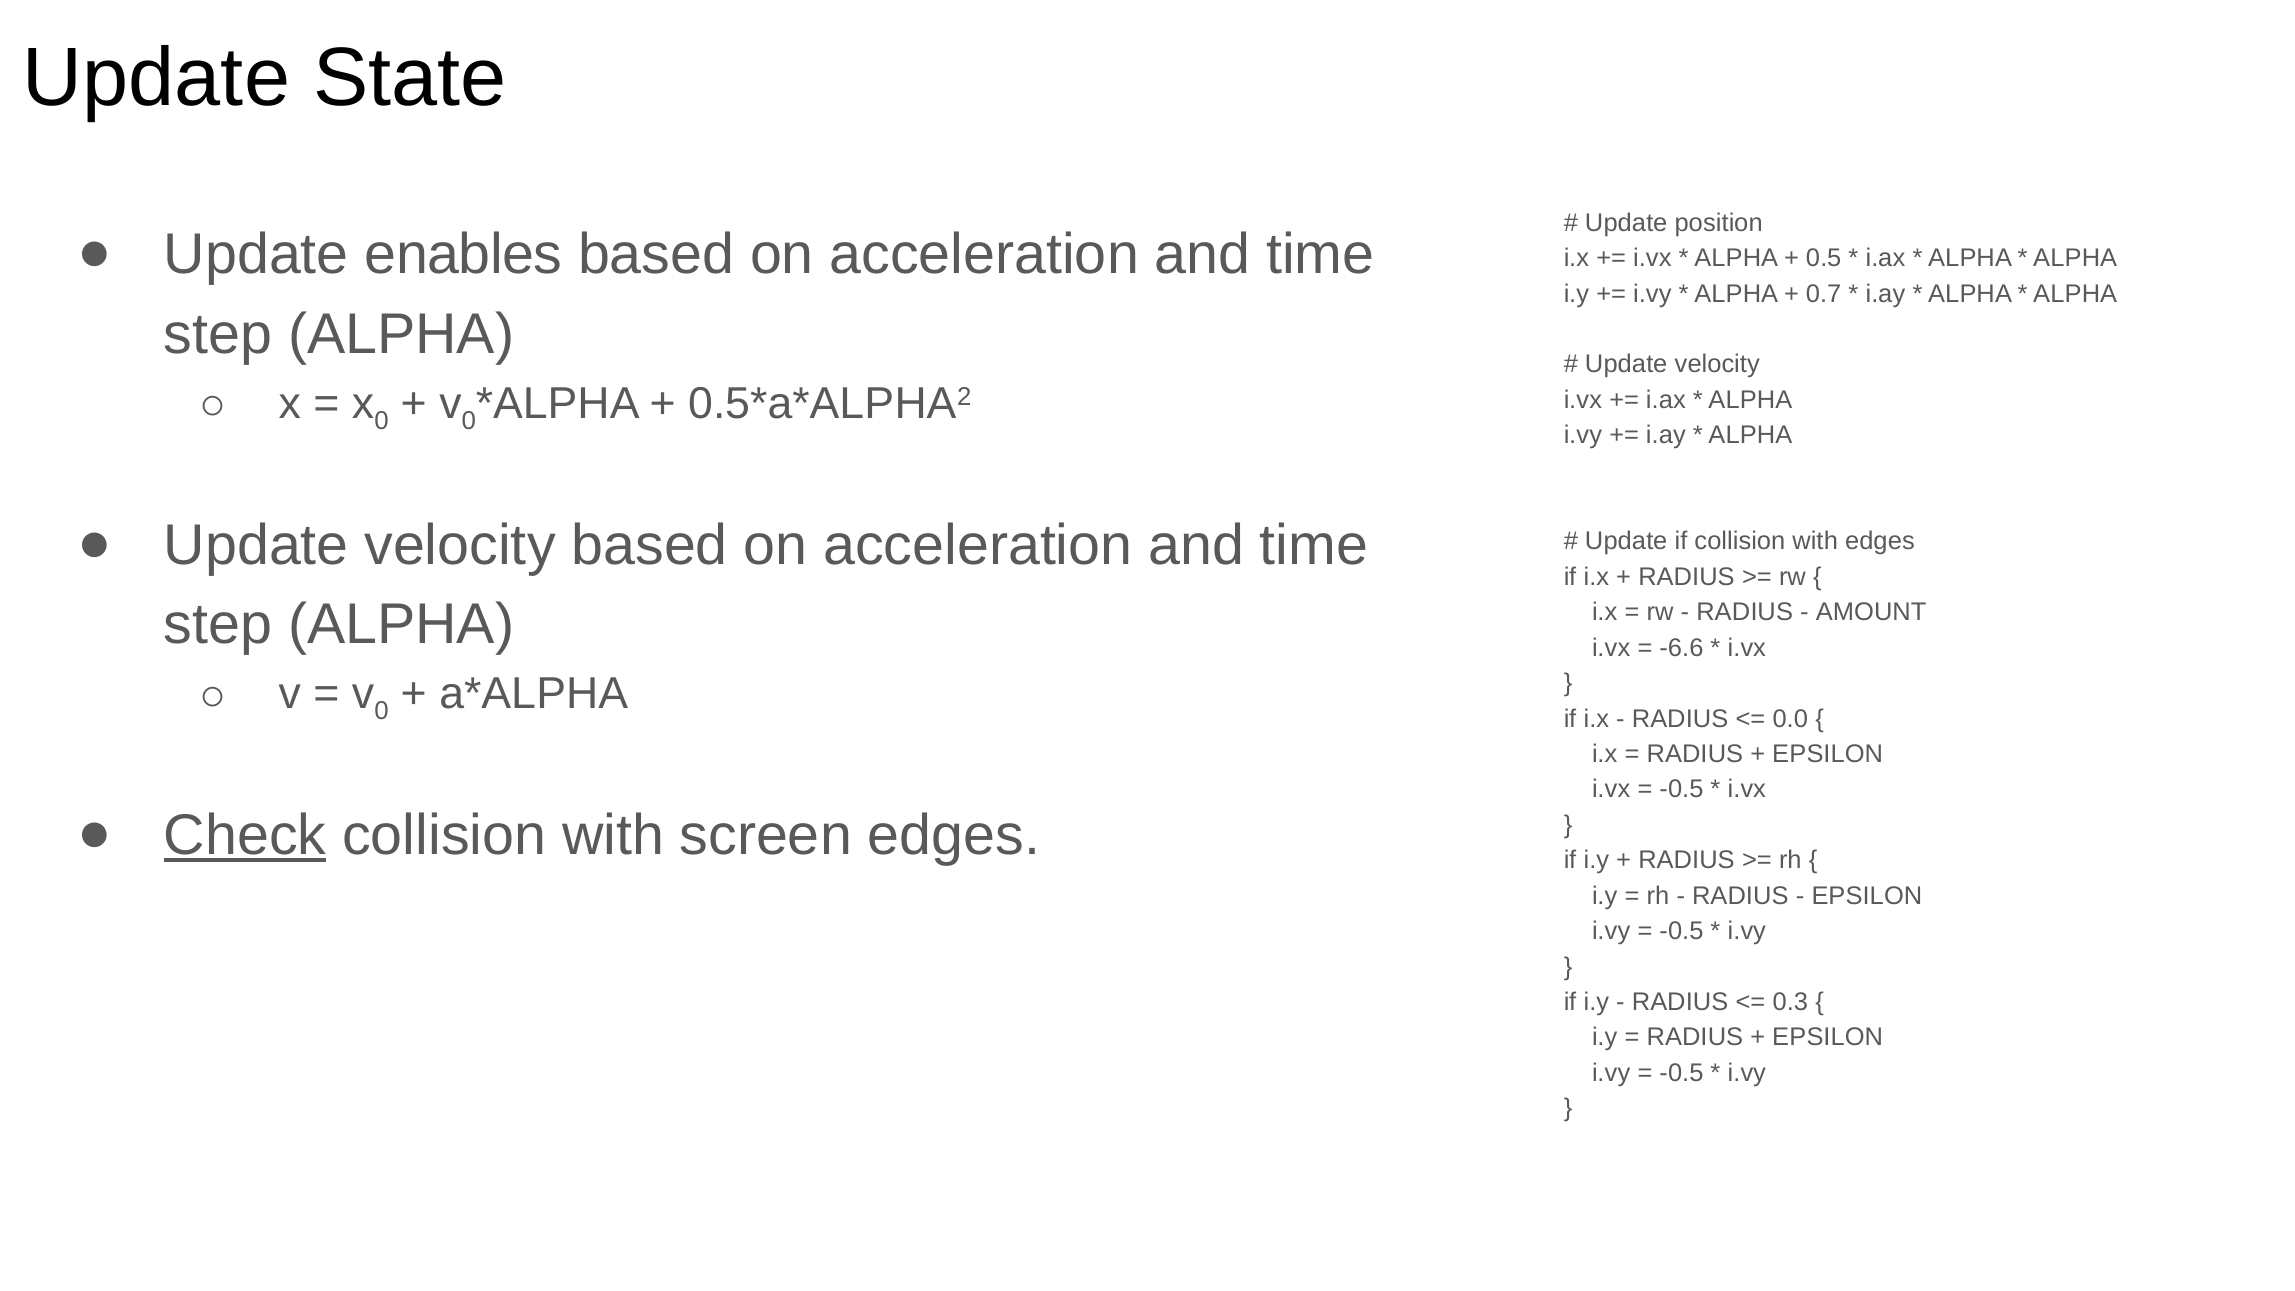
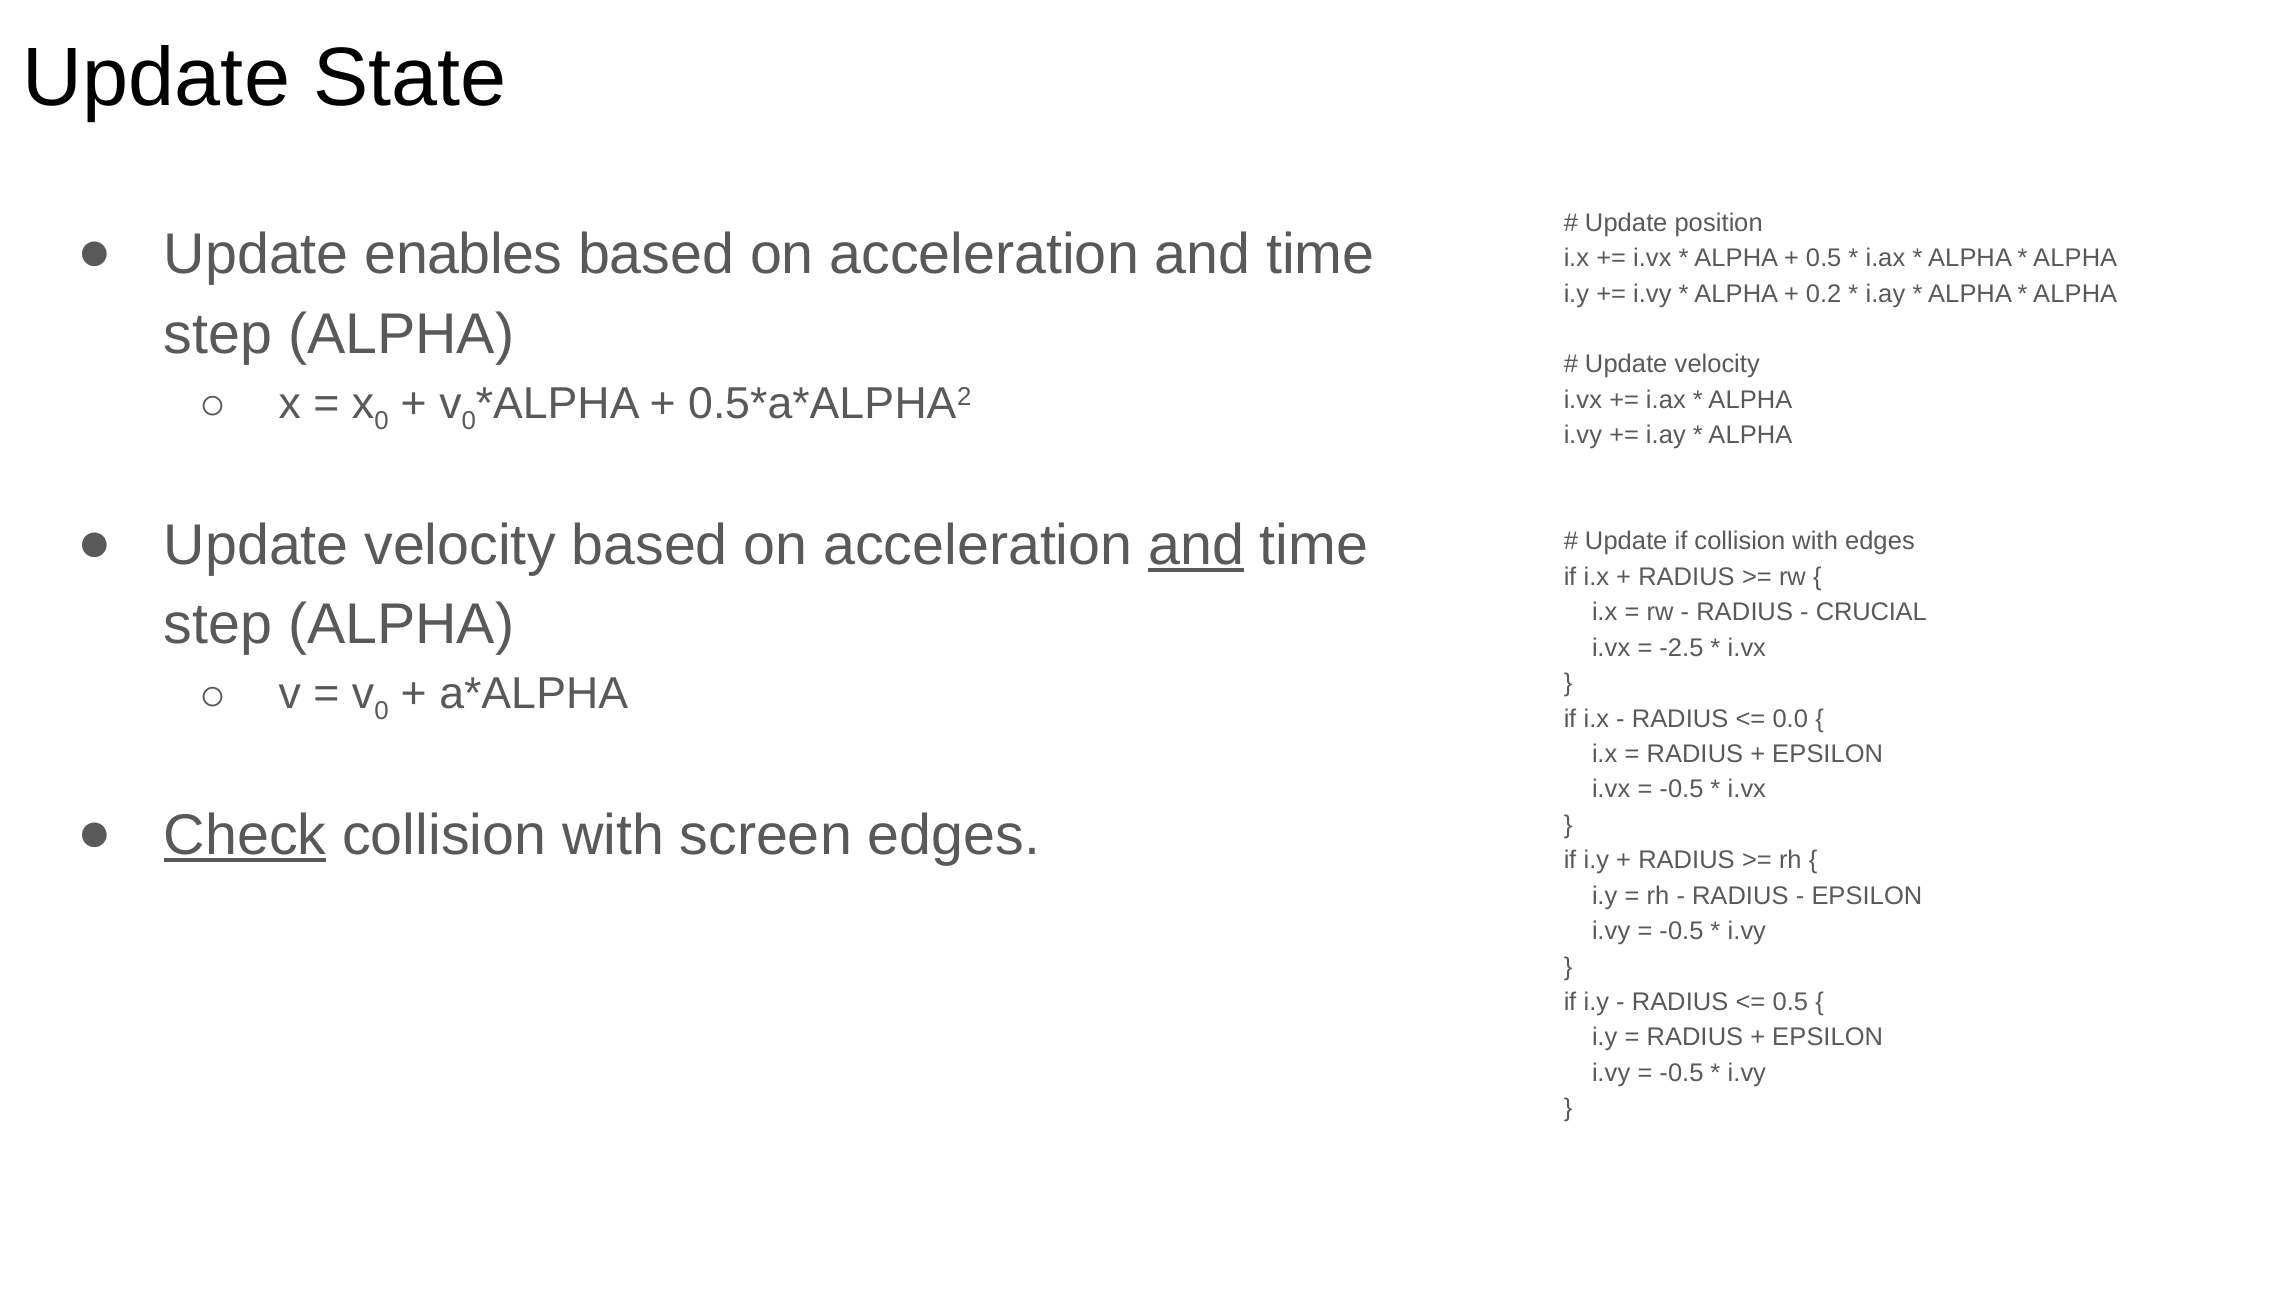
0.7: 0.7 -> 0.2 (1824, 294)
and underline: none -> present (1196, 545)
AMOUNT: AMOUNT -> CRUCIAL (1871, 612)
-6.6: -6.6 -> -2.5 (1681, 648)
0.3: 0.3 -> 0.5 (1790, 1002)
